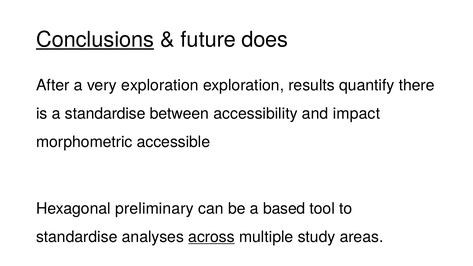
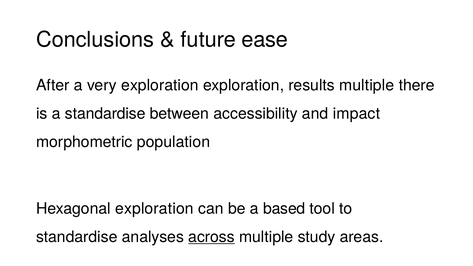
Conclusions underline: present -> none (95, 40)
does: does -> ease (265, 40)
results quantify: quantify -> multiple (367, 85)
accessible: accessible -> population (174, 142)
Hexagonal preliminary: preliminary -> exploration (154, 209)
